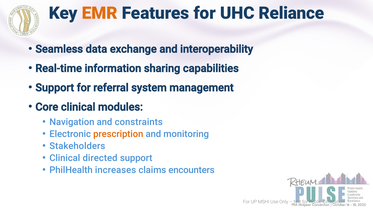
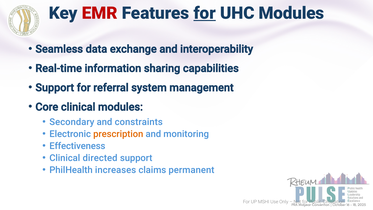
EMR colour: orange -> red (100, 13)
for underline: none -> present (205, 13)
UHC Reliance: Reliance -> Modules (291, 13)
Navigation: Navigation -> Secondary (72, 122)
Stakeholders: Stakeholders -> Effectiveness (77, 146)
encounters: encounters -> permanent (191, 170)
